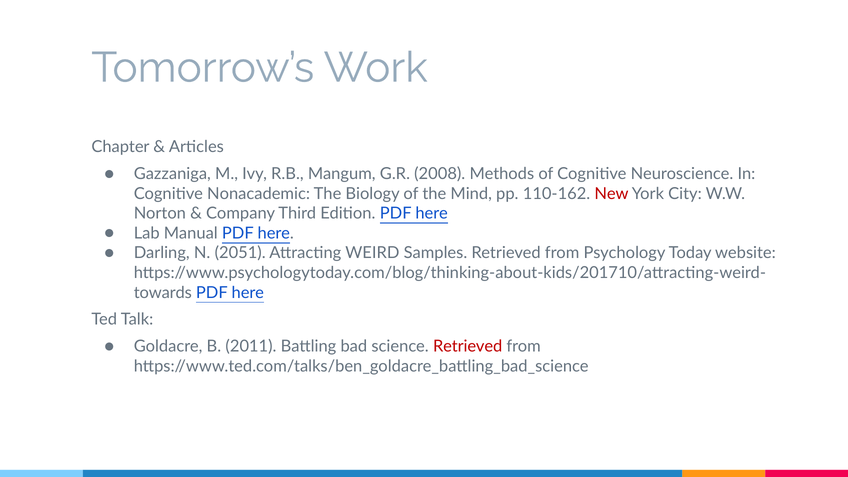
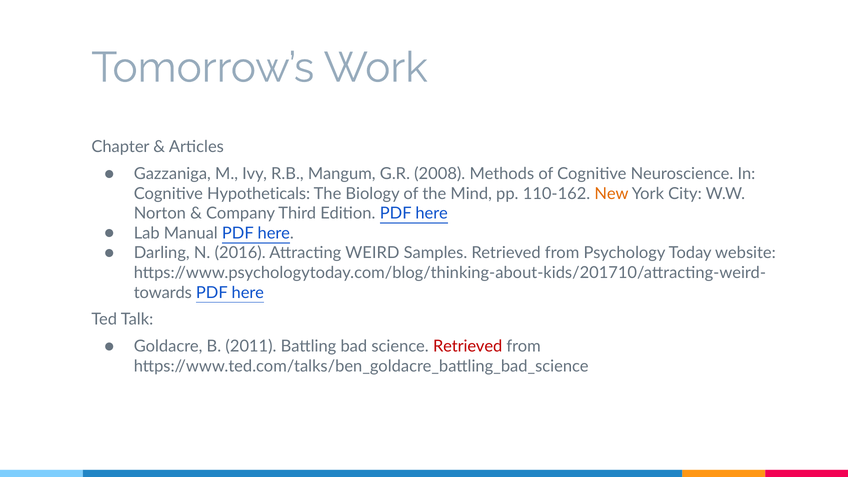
Nonacademic: Nonacademic -> Hypotheticals (259, 194)
New colour: red -> orange (611, 194)
2051: 2051 -> 2016 (240, 253)
